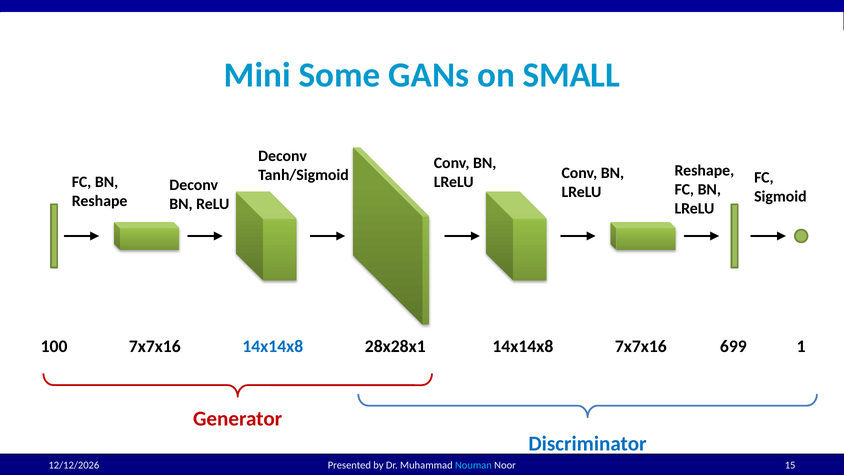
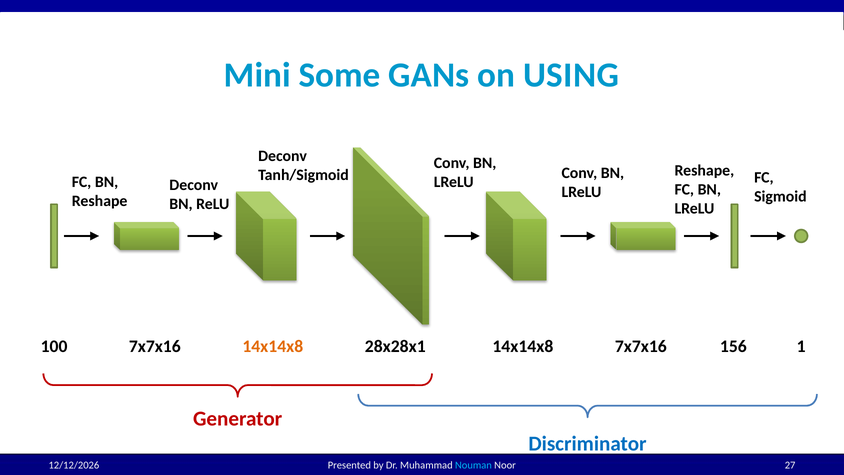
SMALL: SMALL -> USING (571, 75)
14x14x8 colour: blue -> orange (273, 346)
699: 699 -> 156 (733, 346)
15: 15 -> 27 (790, 465)
